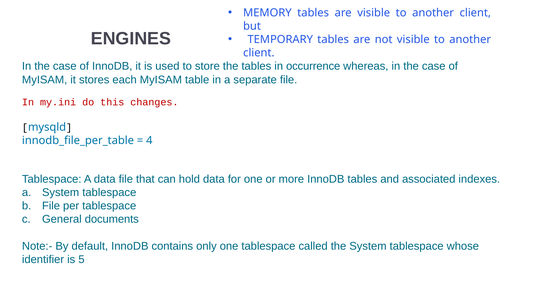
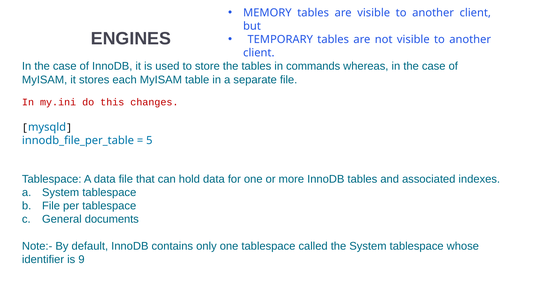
occurrence: occurrence -> commands (313, 66)
4: 4 -> 5 (149, 141)
5: 5 -> 9 (81, 259)
